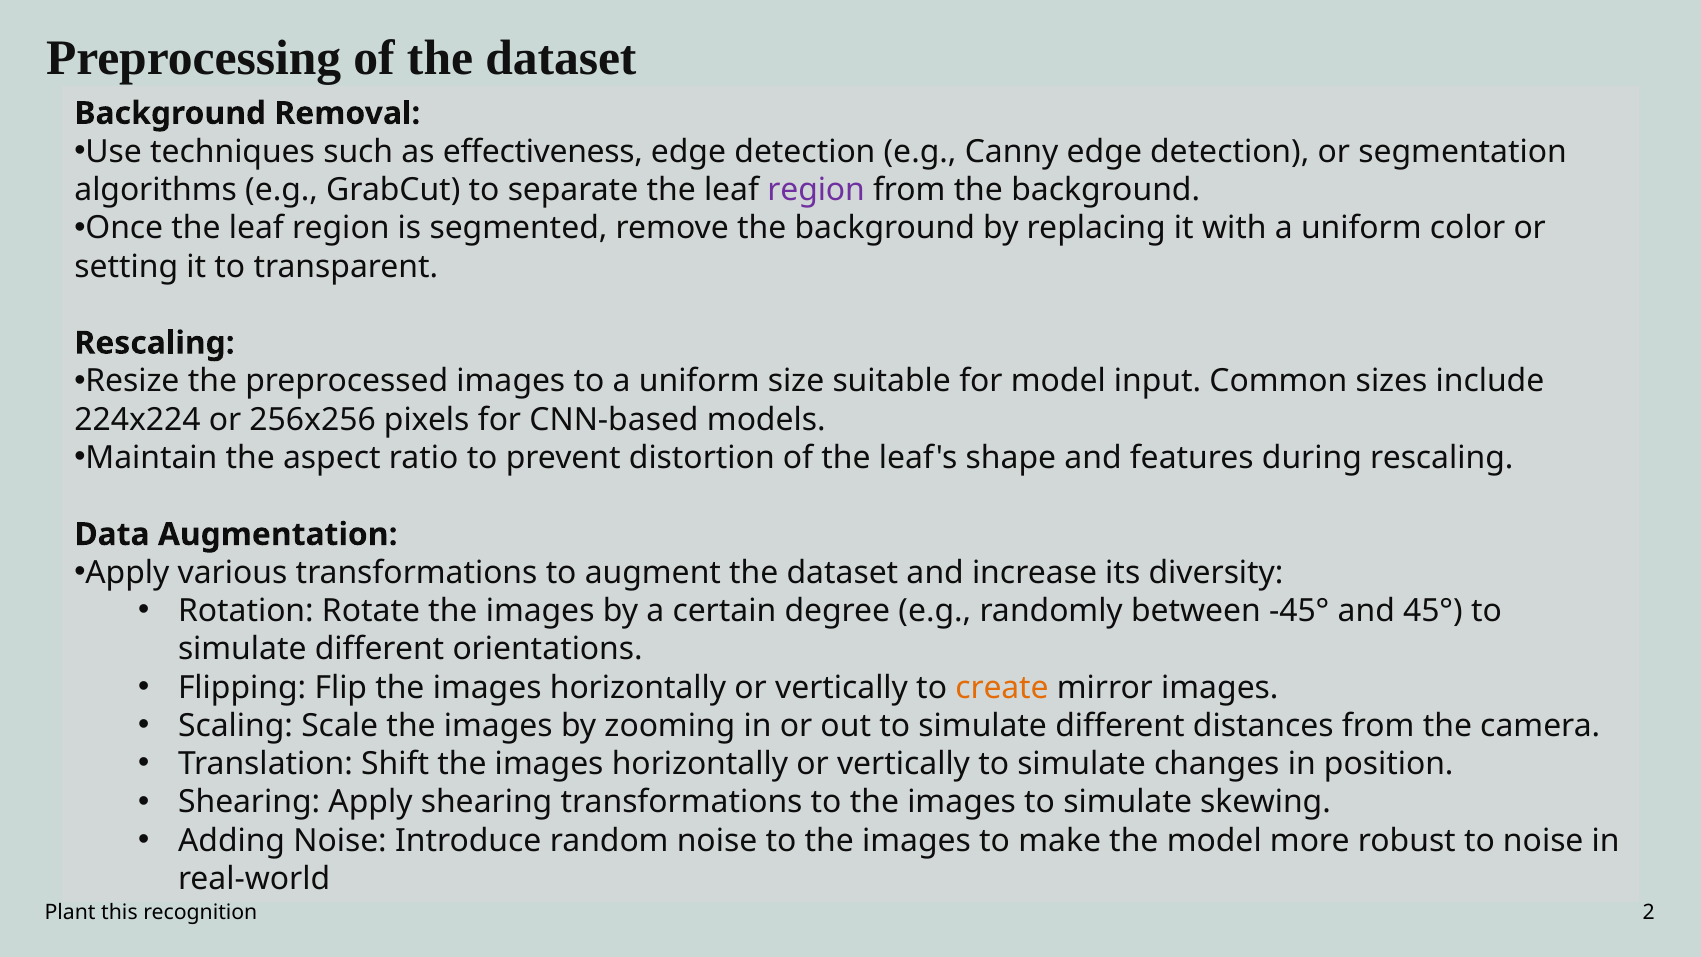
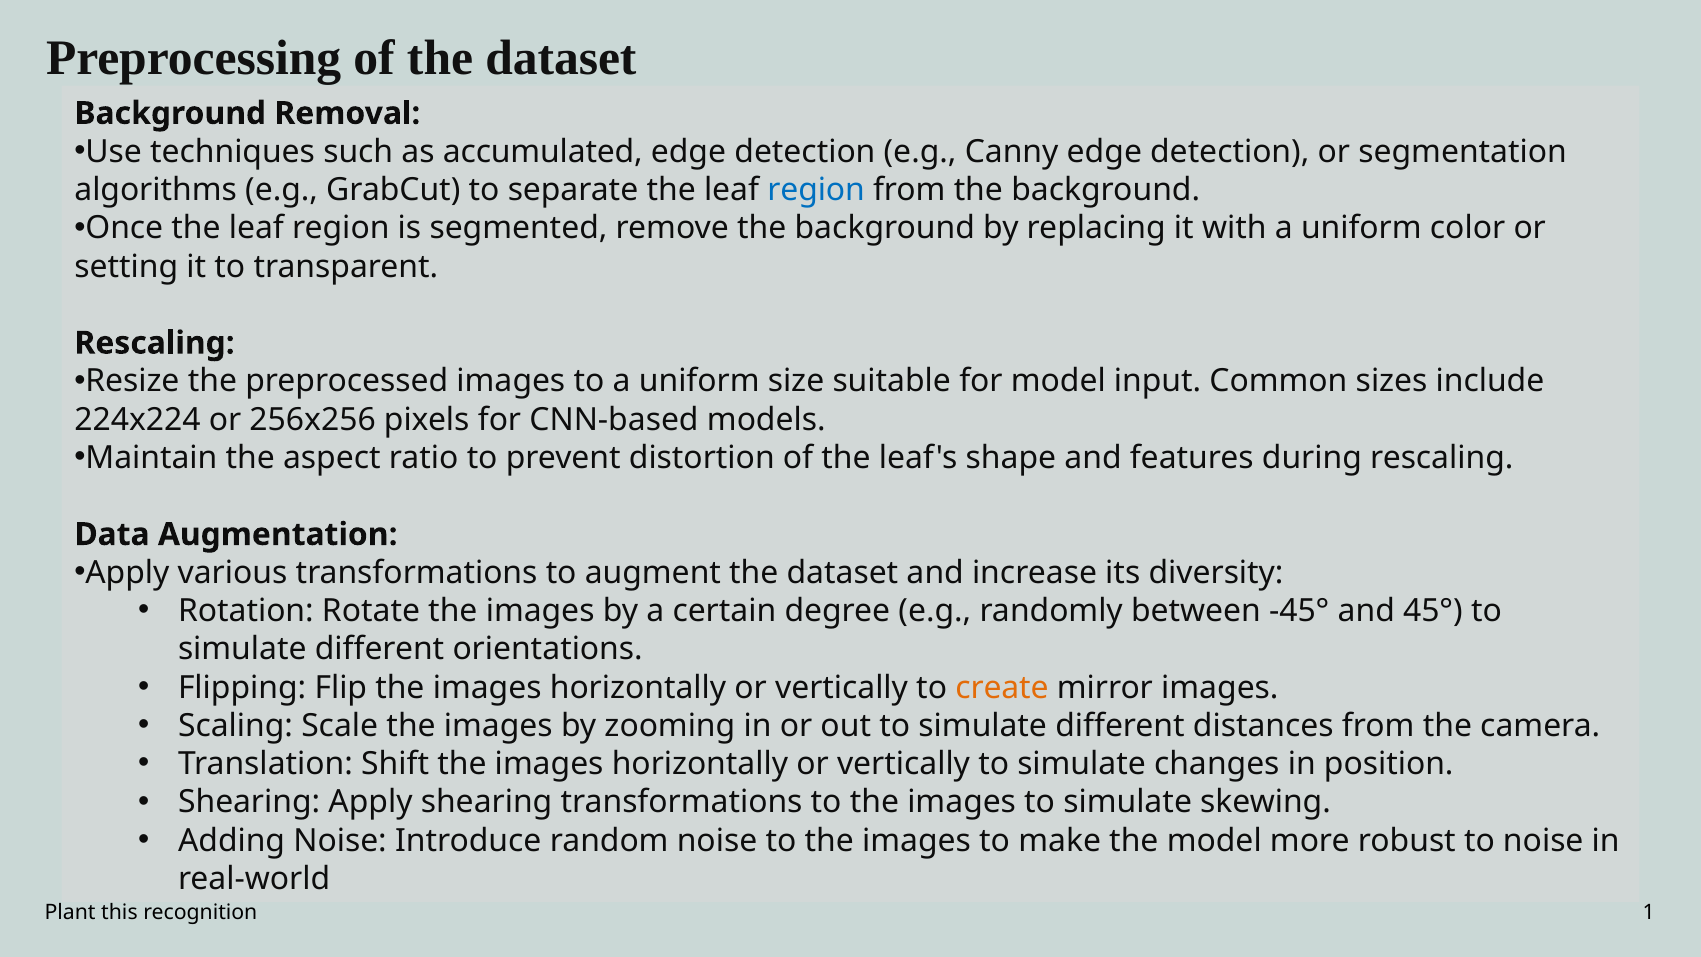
effectiveness: effectiveness -> accumulated (543, 152)
region colour: purple -> blue (816, 190)
2: 2 -> 1 (1649, 912)
